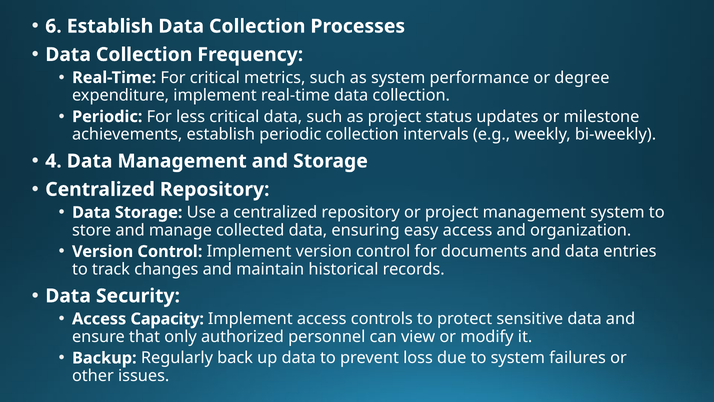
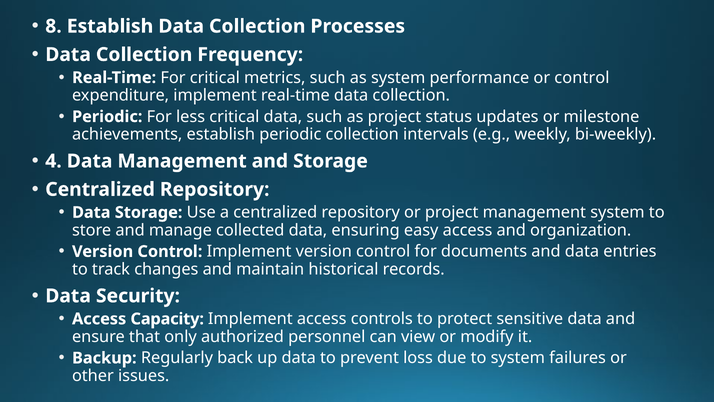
6: 6 -> 8 (53, 26)
or degree: degree -> control (582, 78)
